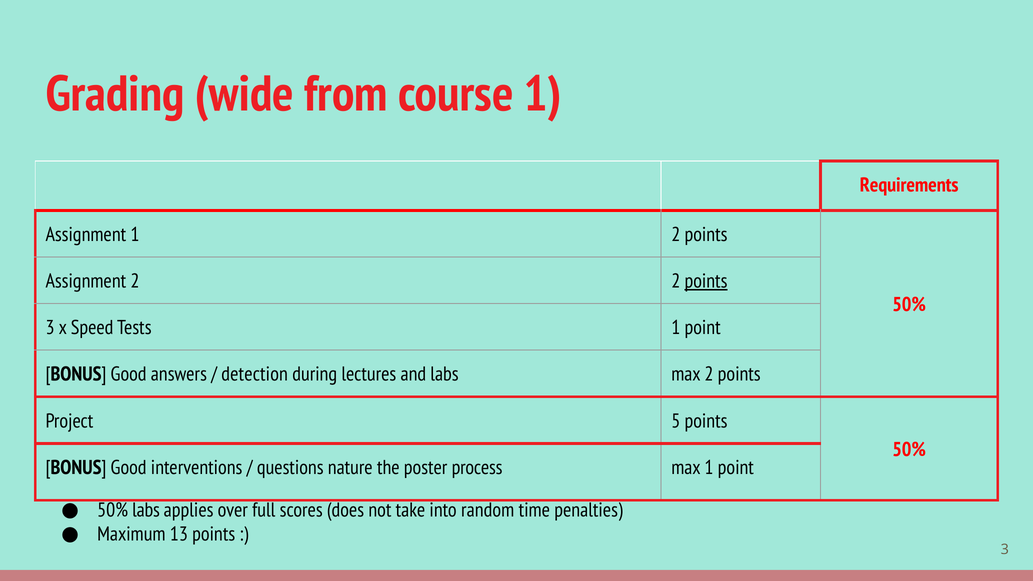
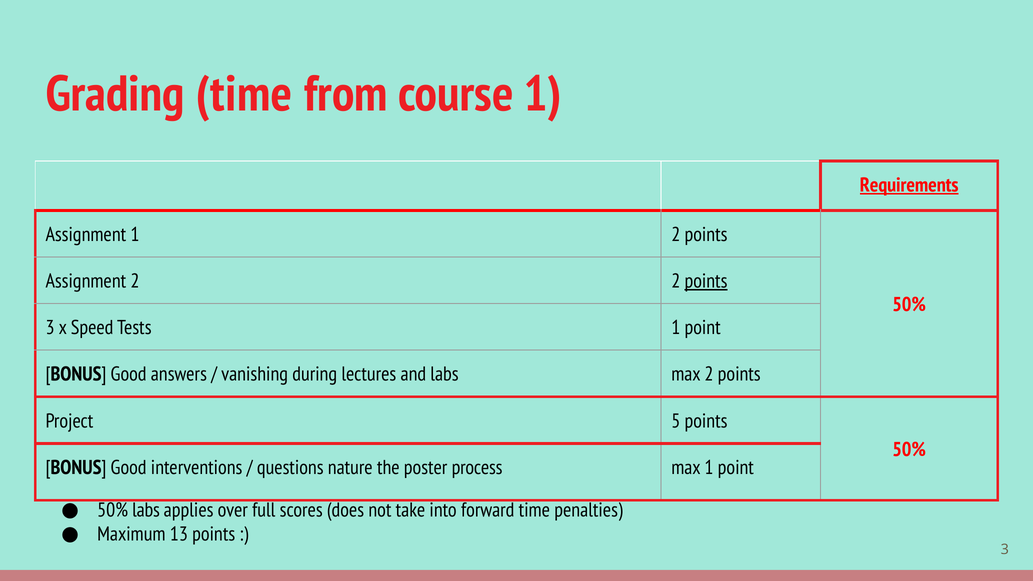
Grading wide: wide -> time (244, 94)
Requirements underline: none -> present (909, 185)
detection: detection -> vanishing (255, 374)
random: random -> forward (488, 510)
